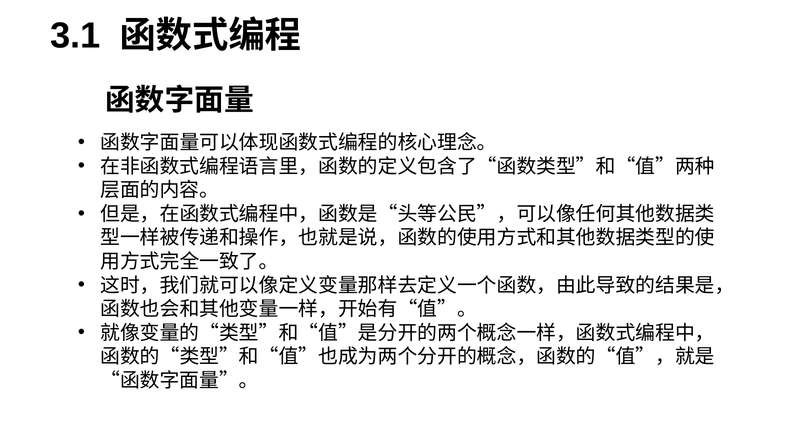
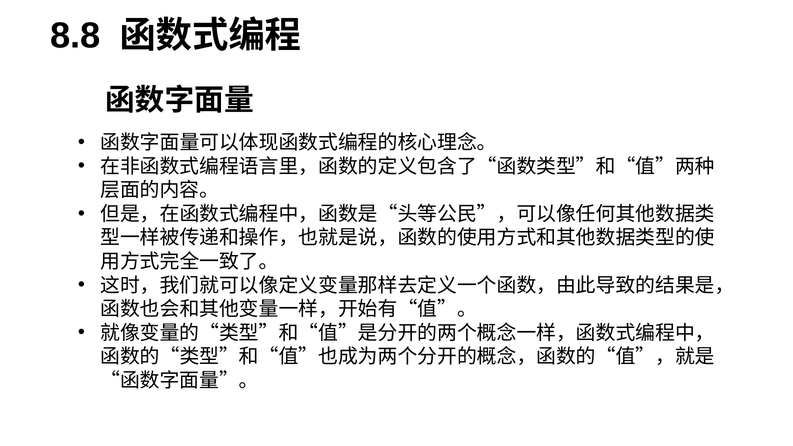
3.1: 3.1 -> 8.8 (75, 36)
